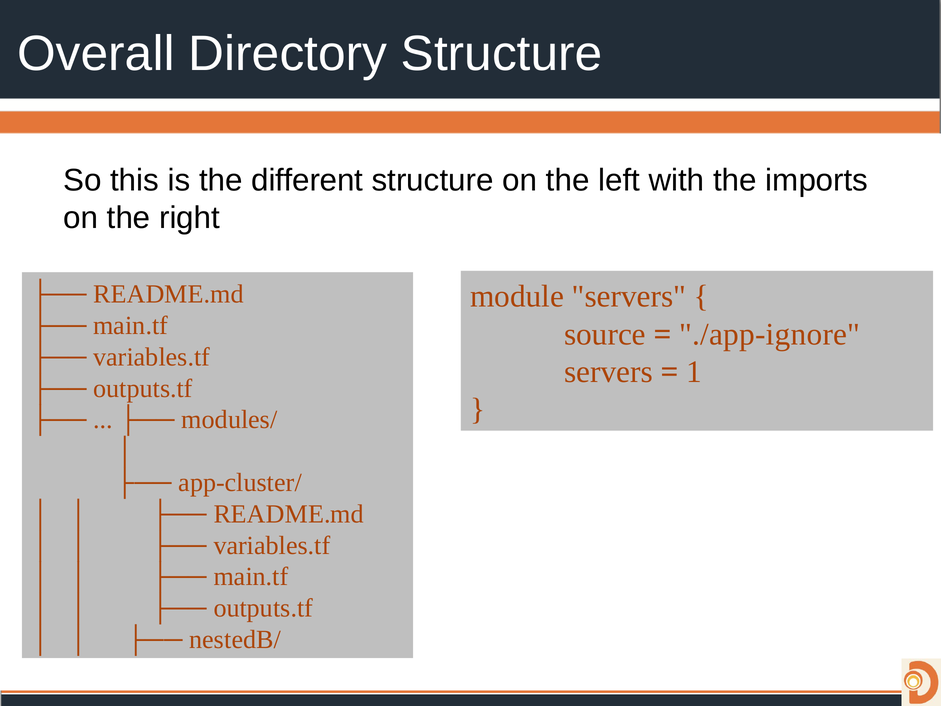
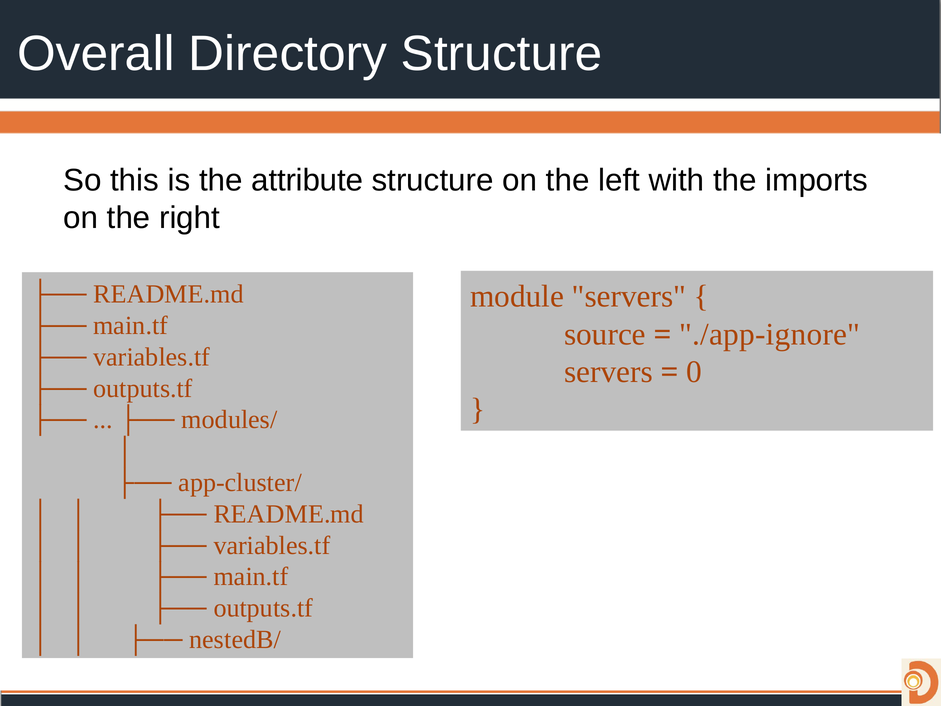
different: different -> attribute (307, 180)
1: 1 -> 0 (694, 372)
